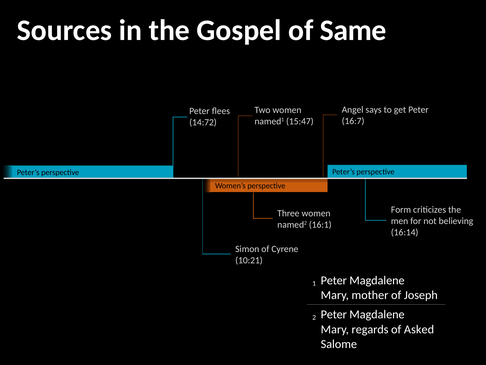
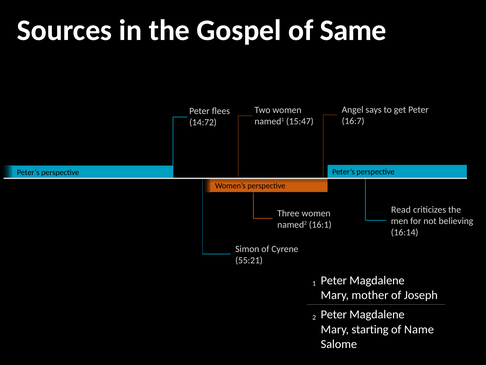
Form: Form -> Read (401, 209)
10:21: 10:21 -> 55:21 (249, 260)
regards: regards -> starting (370, 329)
Asked: Asked -> Name (419, 329)
